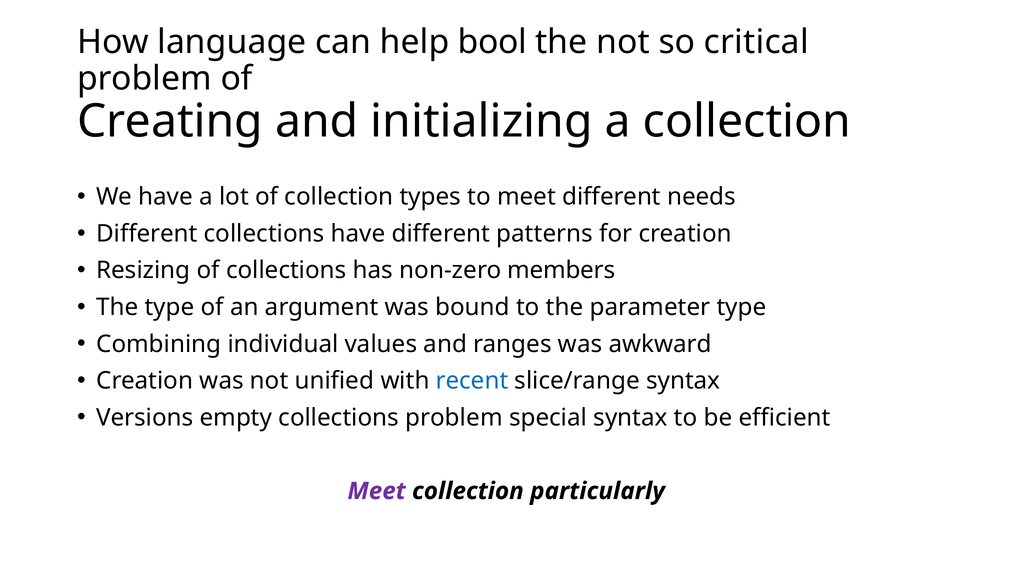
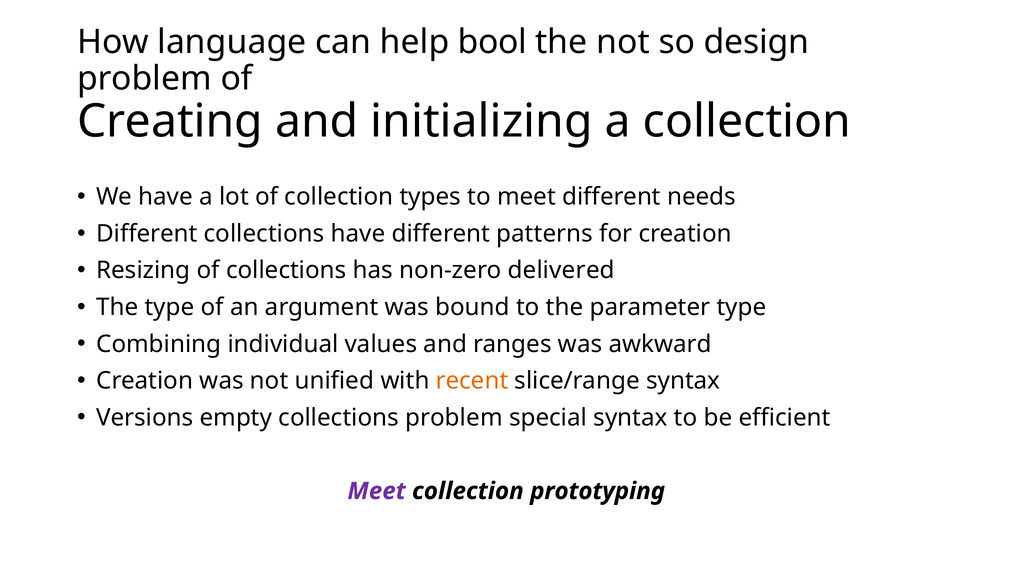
critical: critical -> design (756, 42)
members: members -> delivered (561, 270)
recent colour: blue -> orange (472, 381)
particularly: particularly -> prototyping (598, 491)
